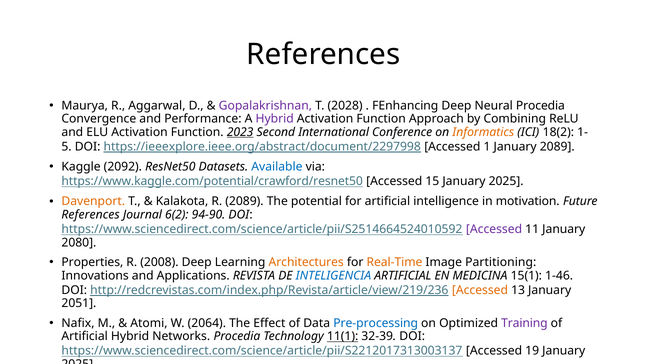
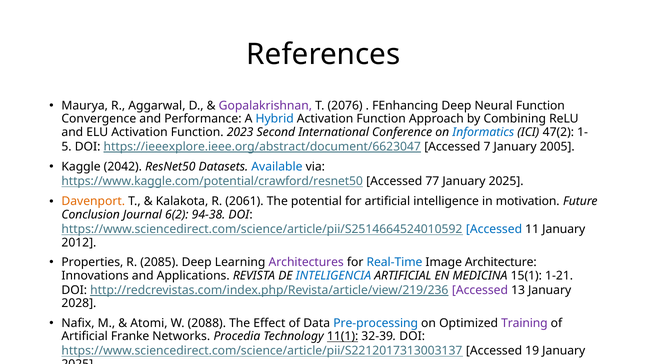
2028: 2028 -> 2076 (345, 106)
Neural Procedia: Procedia -> Function (540, 106)
Hybrid colour: purple -> blue (275, 119)
2023 underline: present -> none (240, 132)
Informatics colour: orange -> blue (483, 132)
18(2: 18(2 -> 47(2 (558, 132)
https://ieeexplore.ieee.org/abstract/document/2297998: https://ieeexplore.ieee.org/abstract/document/2297998 -> https://ieeexplore.ieee.org/abstract/document/6623047 (262, 146)
1: 1 -> 7 (487, 146)
January 2089: 2089 -> 2005 (557, 146)
2092: 2092 -> 2042 (123, 167)
15: 15 -> 77 (432, 181)
R 2089: 2089 -> 2061 (244, 201)
References: References -> Conclusion (91, 215)
94-90: 94-90 -> 94-38 (209, 215)
Accessed colour: purple -> blue (494, 229)
2080: 2080 -> 2012 (79, 242)
2008: 2008 -> 2085 (159, 262)
Architectures colour: orange -> purple (306, 262)
Real-Time colour: orange -> blue (394, 262)
Partitioning: Partitioning -> Architecture (501, 262)
1-46: 1-46 -> 1-21 (559, 275)
Accessed colour: orange -> purple (480, 290)
2051: 2051 -> 2028 (79, 303)
2064: 2064 -> 2088 (207, 323)
Artificial Hybrid: Hybrid -> Franke (130, 336)
